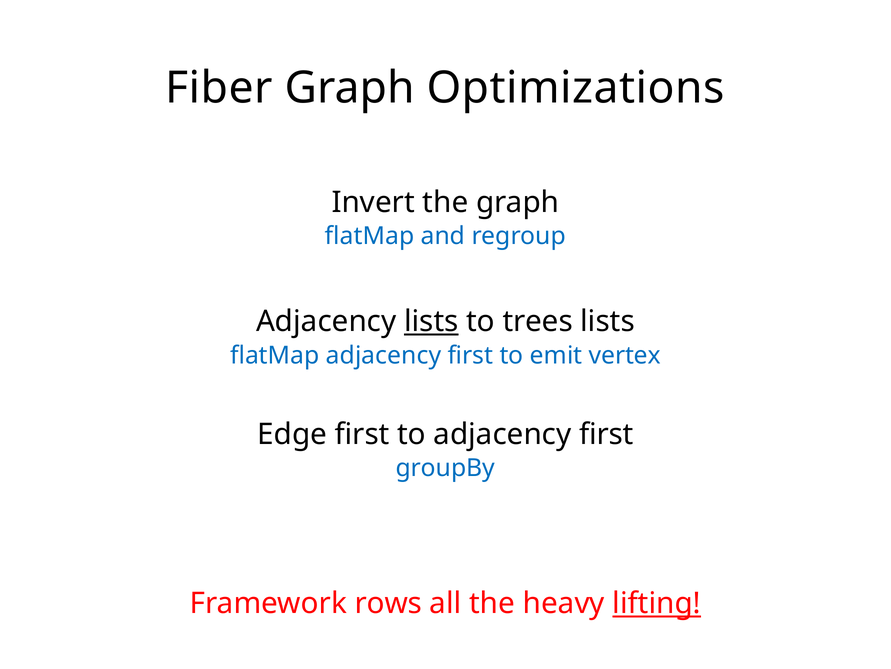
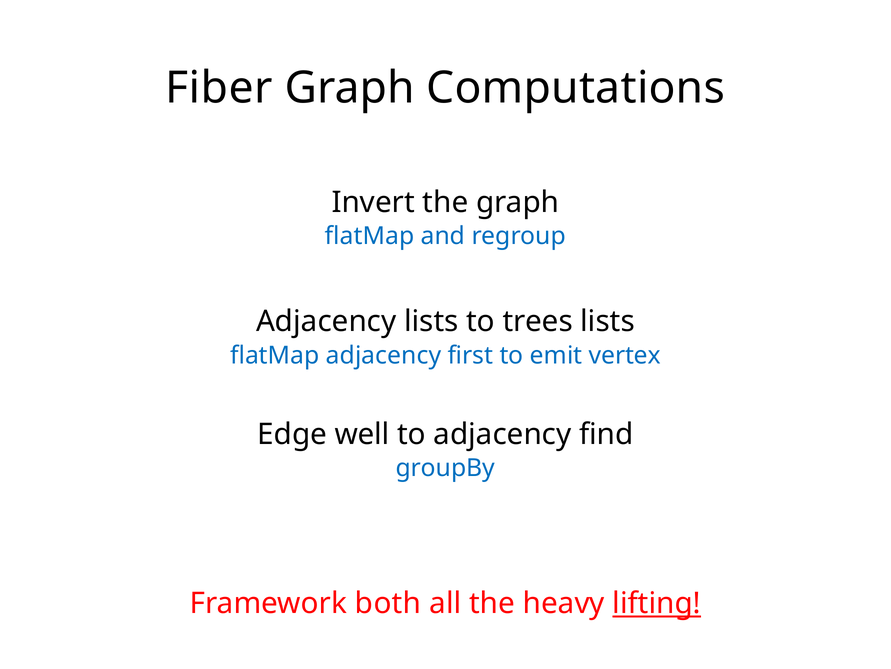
Optimizations: Optimizations -> Computations (576, 88)
lists underline: present -> none (431, 321)
Edge first: first -> well (362, 434)
to adjacency first: first -> find (606, 434)
rows: rows -> both (388, 603)
